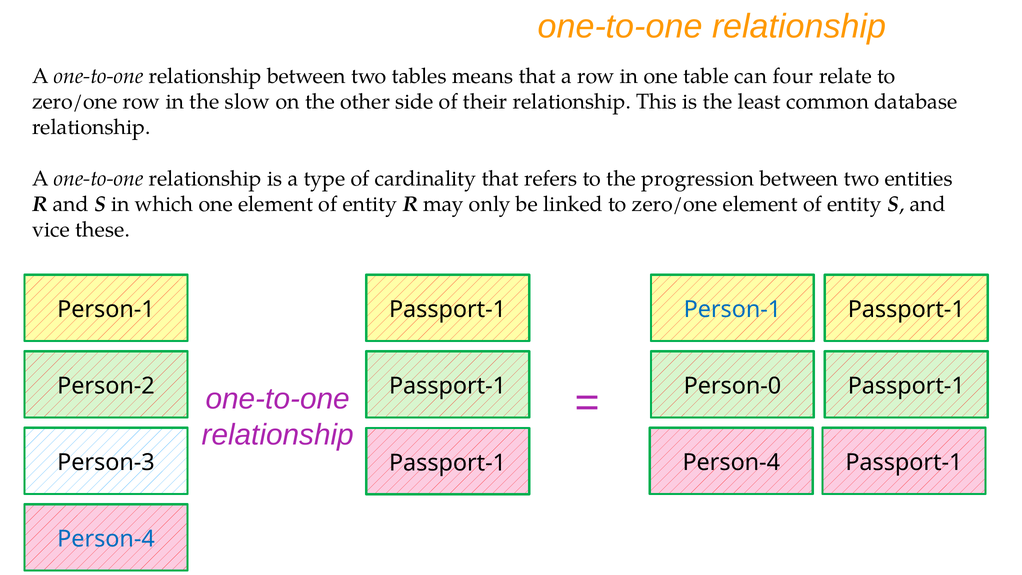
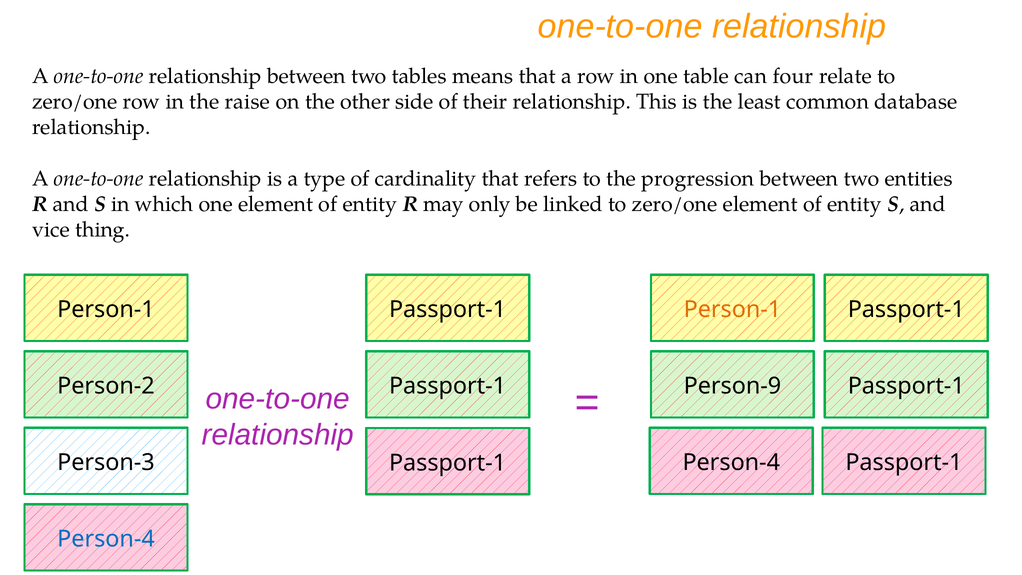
slow: slow -> raise (247, 102)
these: these -> thing (103, 230)
Person-1 colour: blue -> orange (732, 309)
Person-0: Person-0 -> Person-9 (732, 386)
